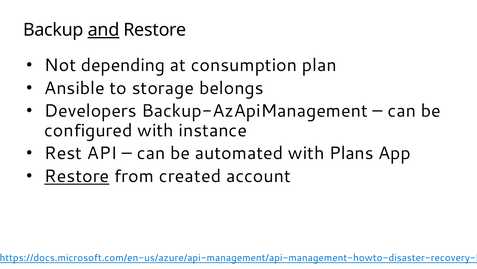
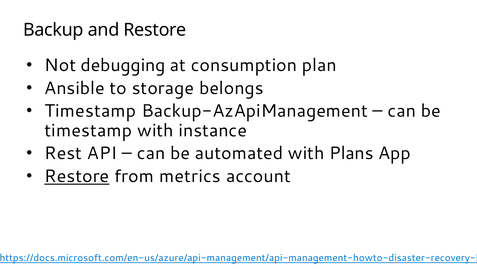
and underline: present -> none (104, 30)
depending: depending -> debugging (123, 65)
Developers: Developers -> Timestamp (90, 111)
configured: configured -> timestamp (88, 130)
created: created -> metrics (190, 176)
